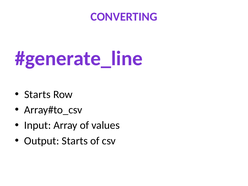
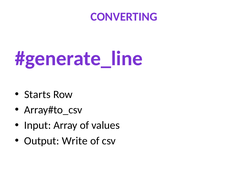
Output Starts: Starts -> Write (75, 141)
